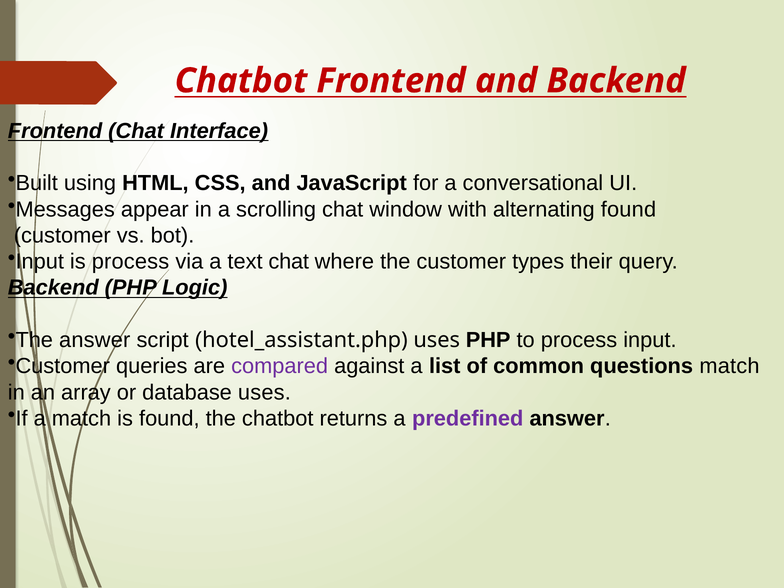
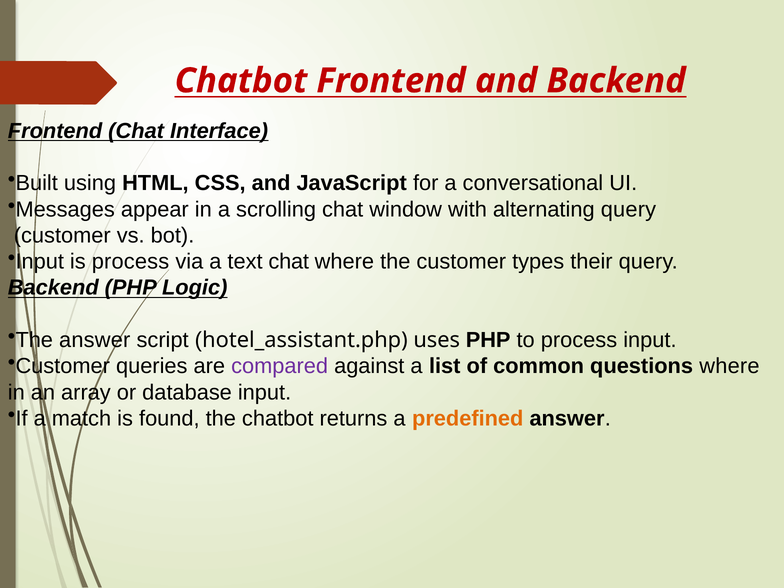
alternating found: found -> query (628, 209)
questions match: match -> where (729, 366)
database uses: uses -> input (265, 392)
predefined colour: purple -> orange (468, 419)
